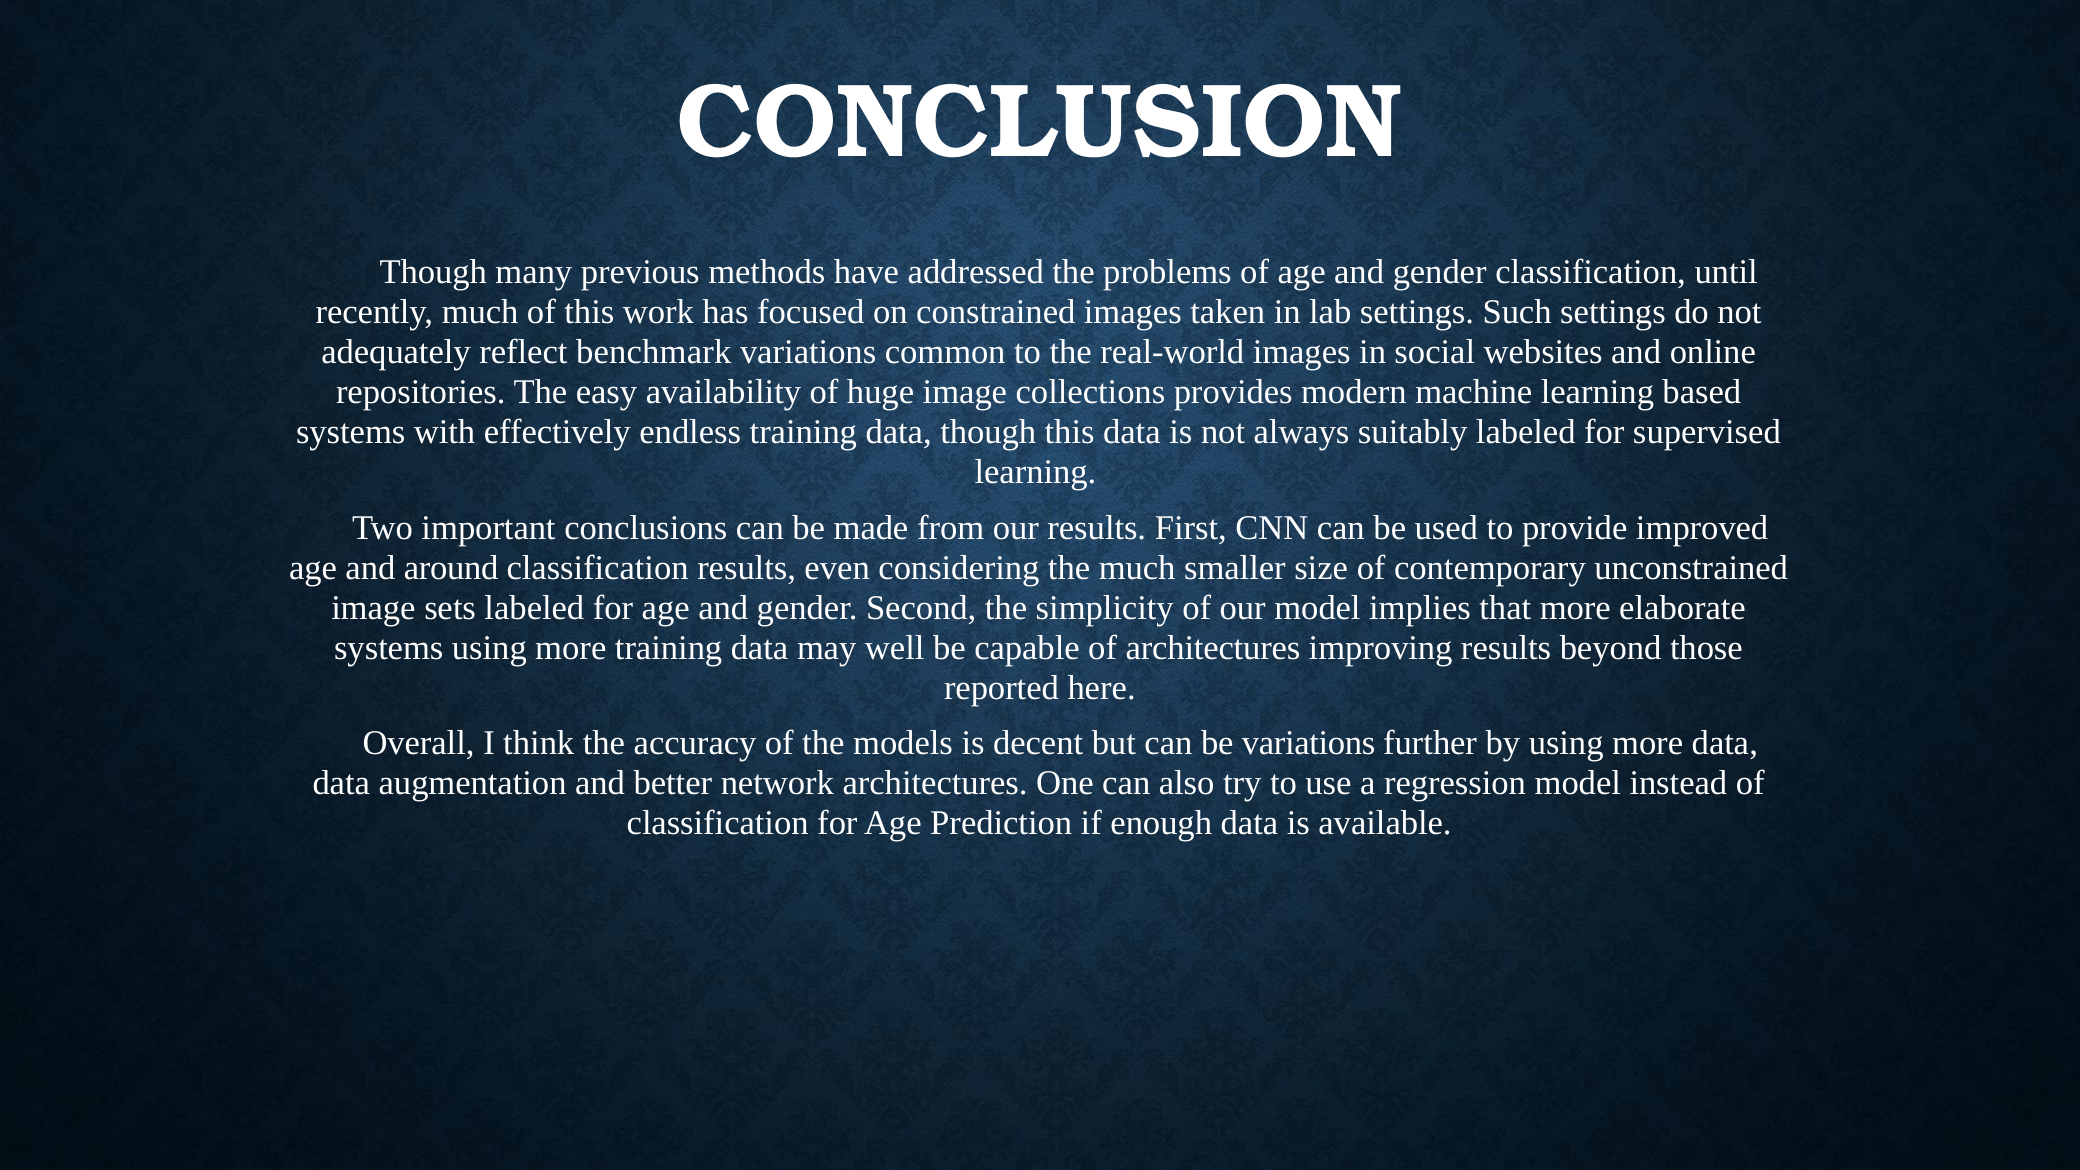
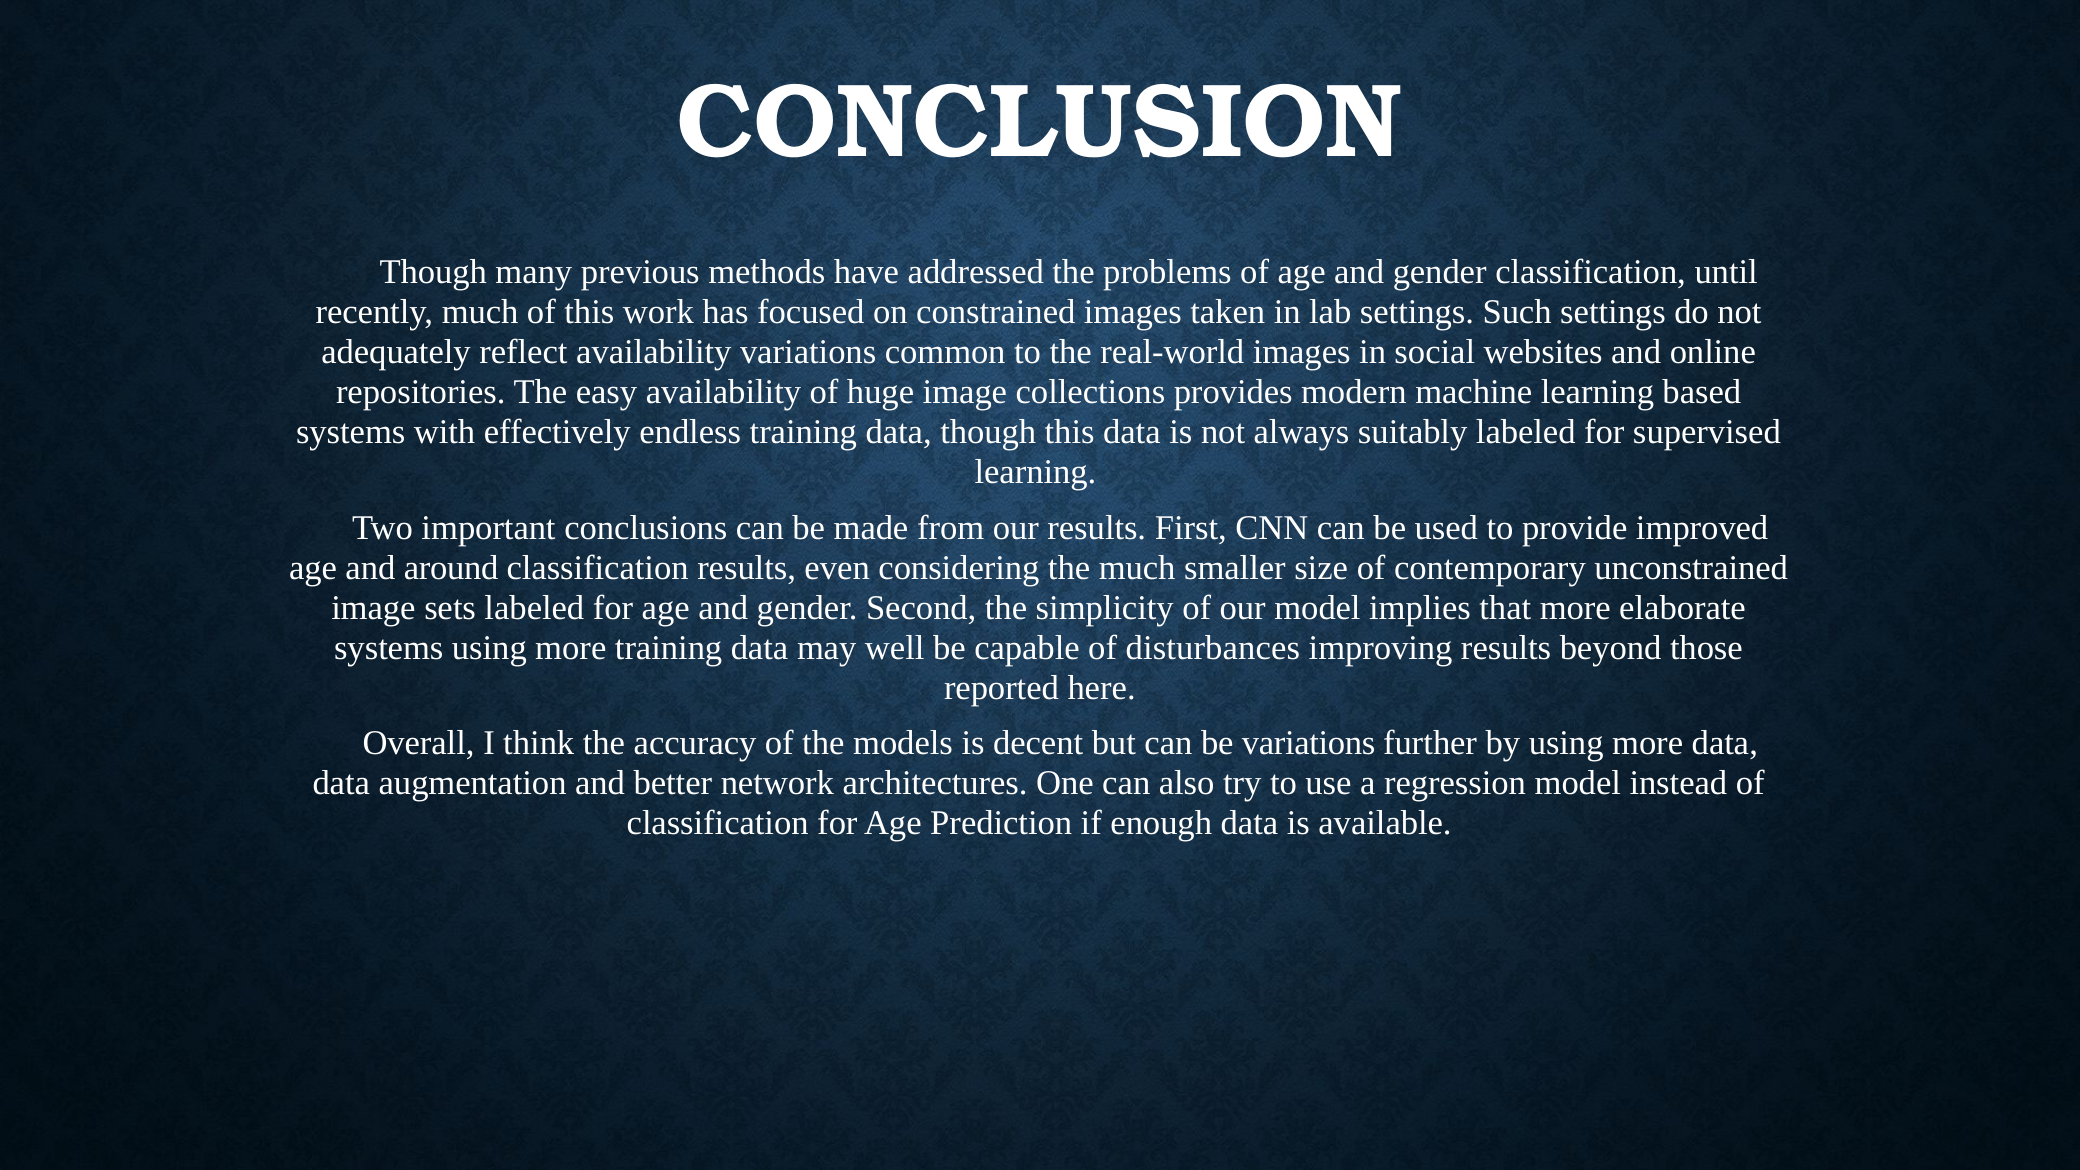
reflect benchmark: benchmark -> availability (654, 352)
of architectures: architectures -> disturbances (1213, 648)
